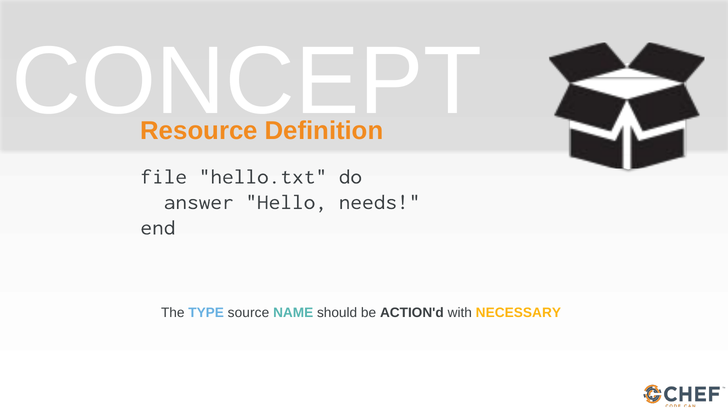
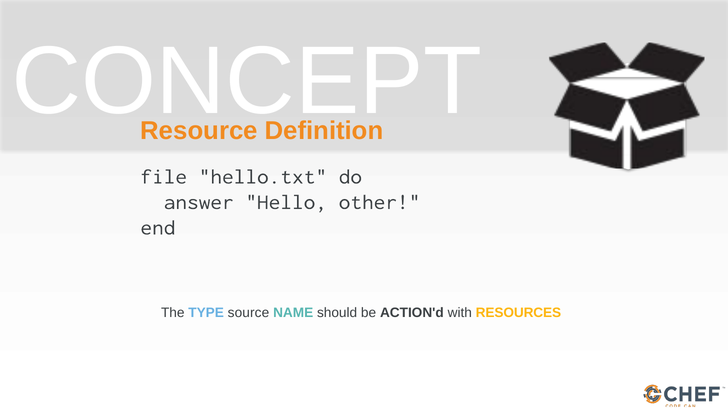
needs: needs -> other (380, 202)
NECESSARY: NECESSARY -> RESOURCES (518, 313)
